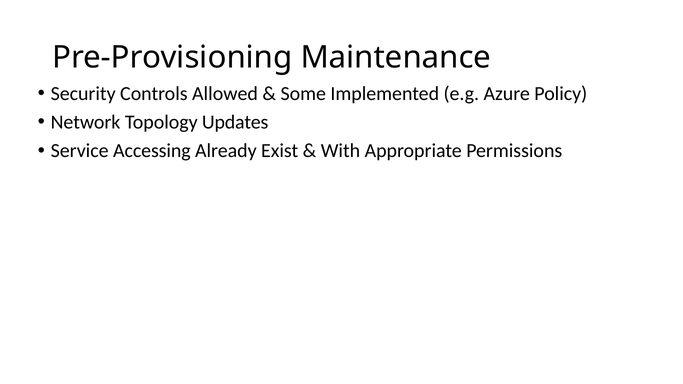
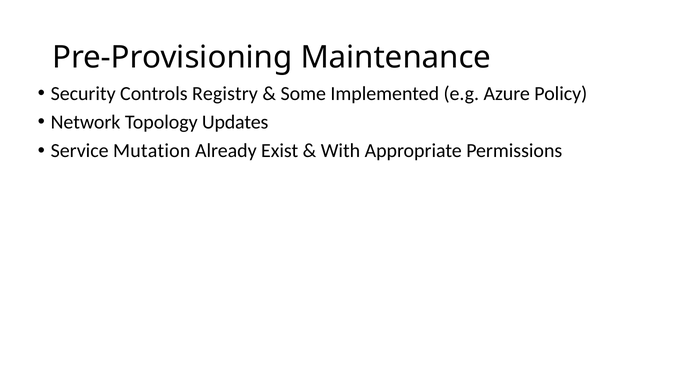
Allowed: Allowed -> Registry (225, 94)
Accessing: Accessing -> Mutation (152, 151)
